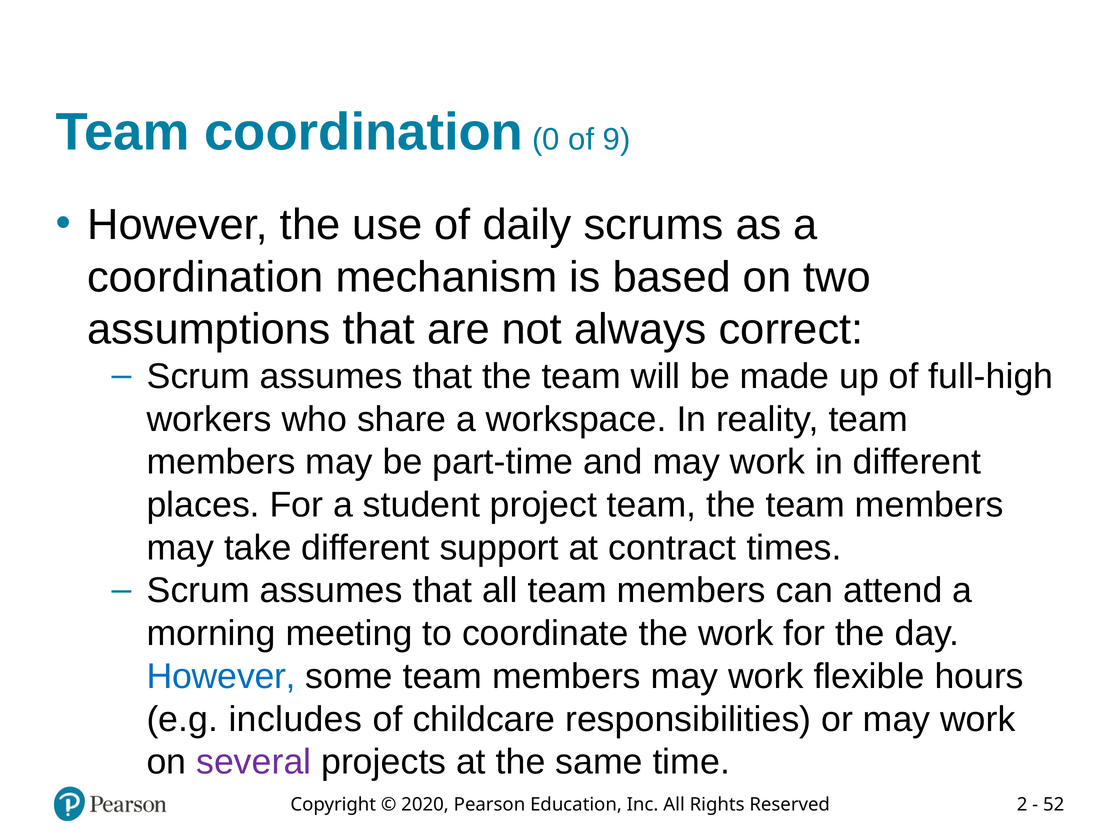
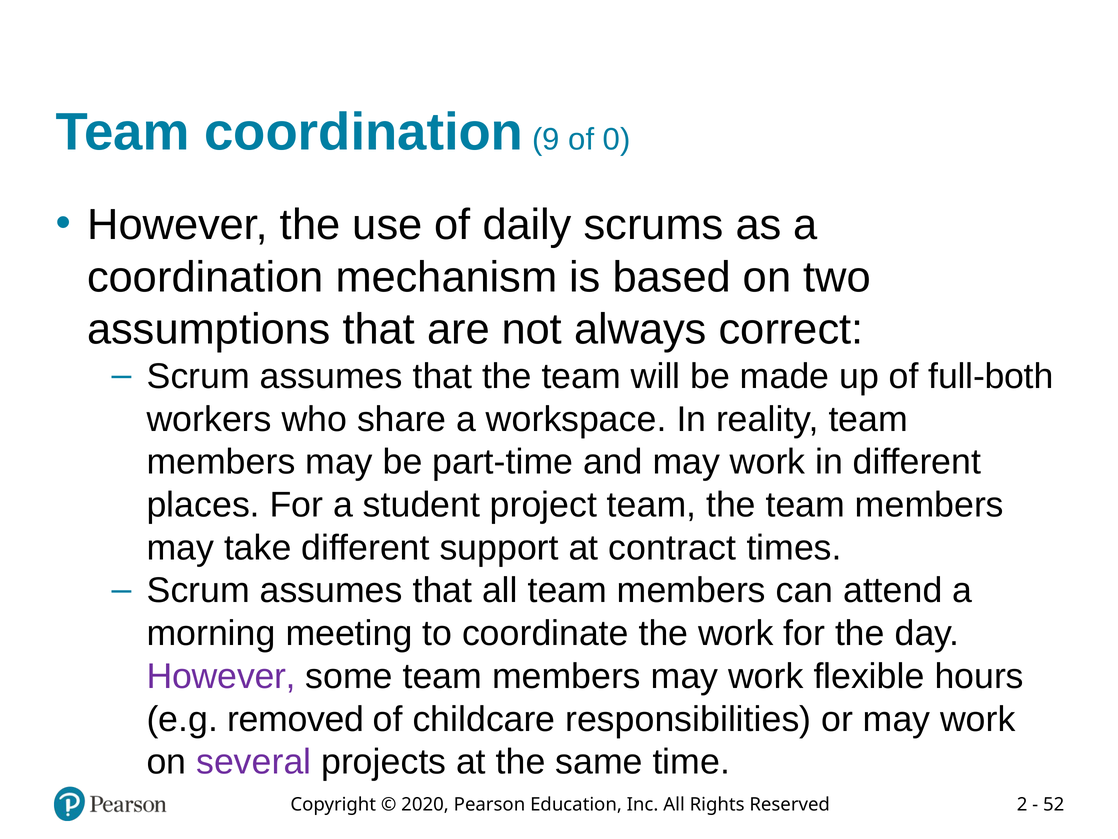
0: 0 -> 9 (546, 140)
9: 9 -> 0 (617, 140)
full-high: full-high -> full-both (991, 376)
However colour: blue -> purple (221, 676)
includes: includes -> removed (296, 719)
